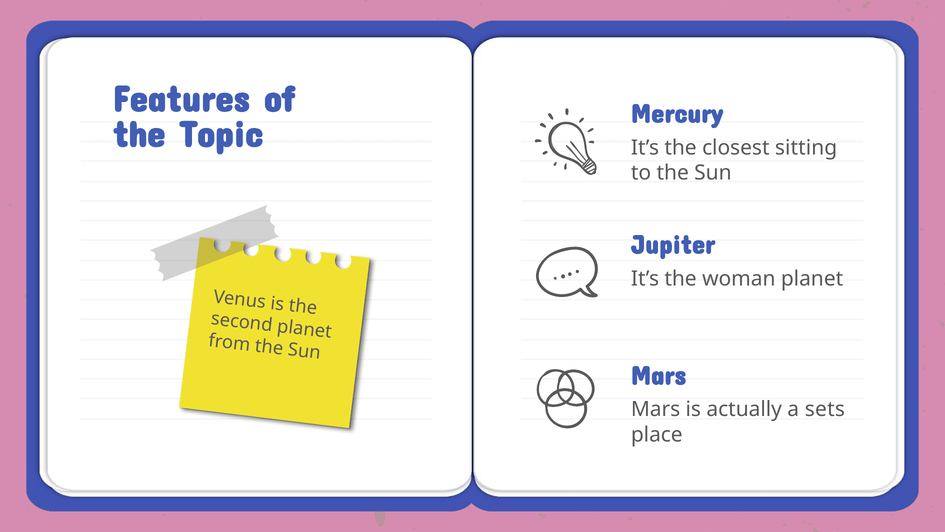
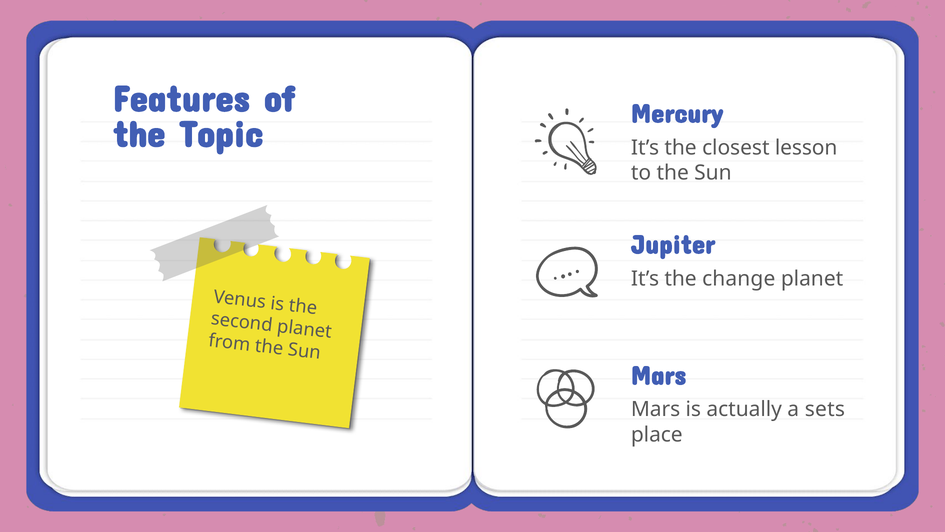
sitting: sitting -> lesson (806, 147)
woman: woman -> change (739, 278)
